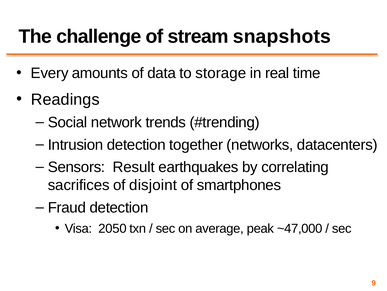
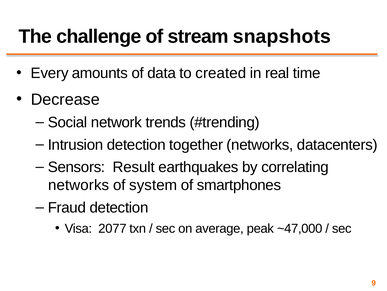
storage: storage -> created (221, 73)
Readings: Readings -> Decrease (65, 99)
sacrifices: sacrifices -> networks (79, 185)
disjoint: disjoint -> system (153, 185)
2050: 2050 -> 2077 (112, 228)
